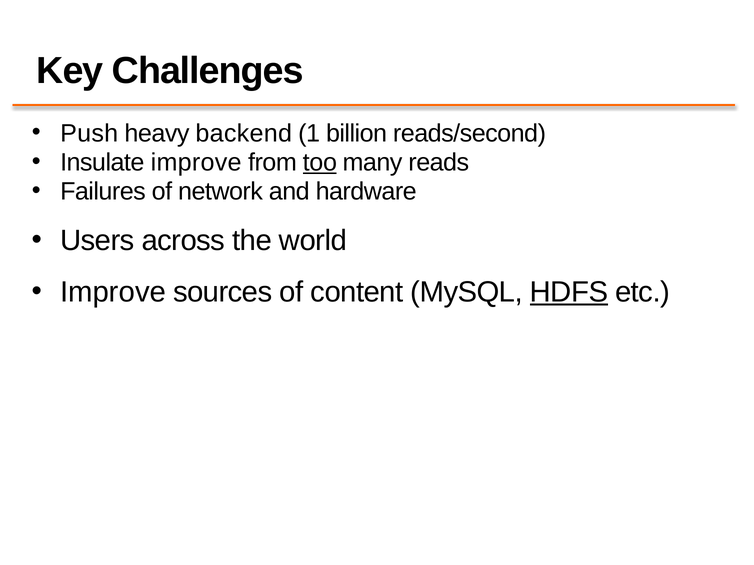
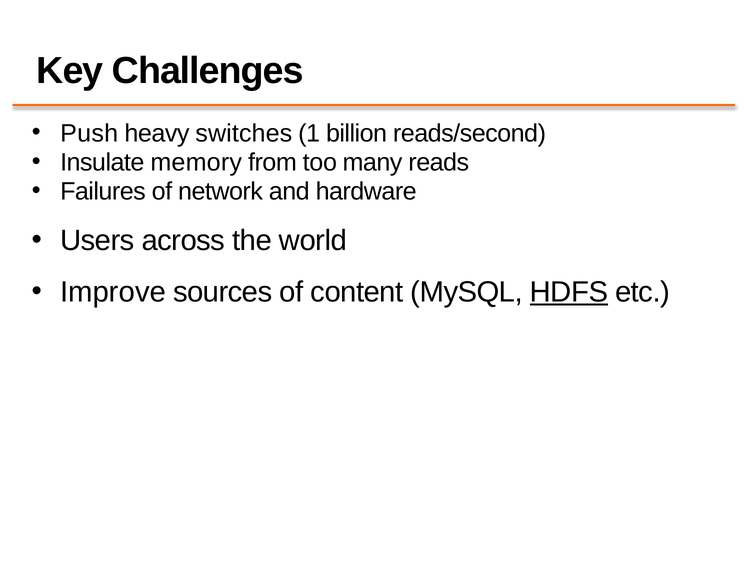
backend: backend -> switches (244, 133)
Insulate improve: improve -> memory (196, 163)
too underline: present -> none (320, 163)
